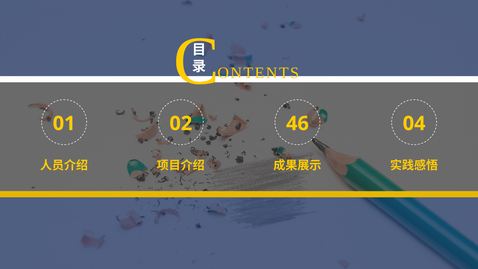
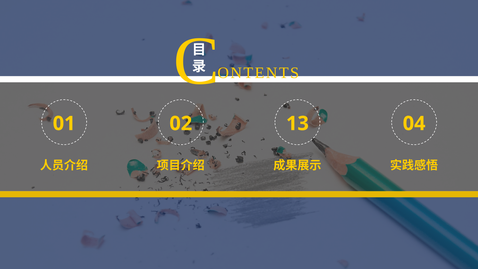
46: 46 -> 13 (297, 123)
